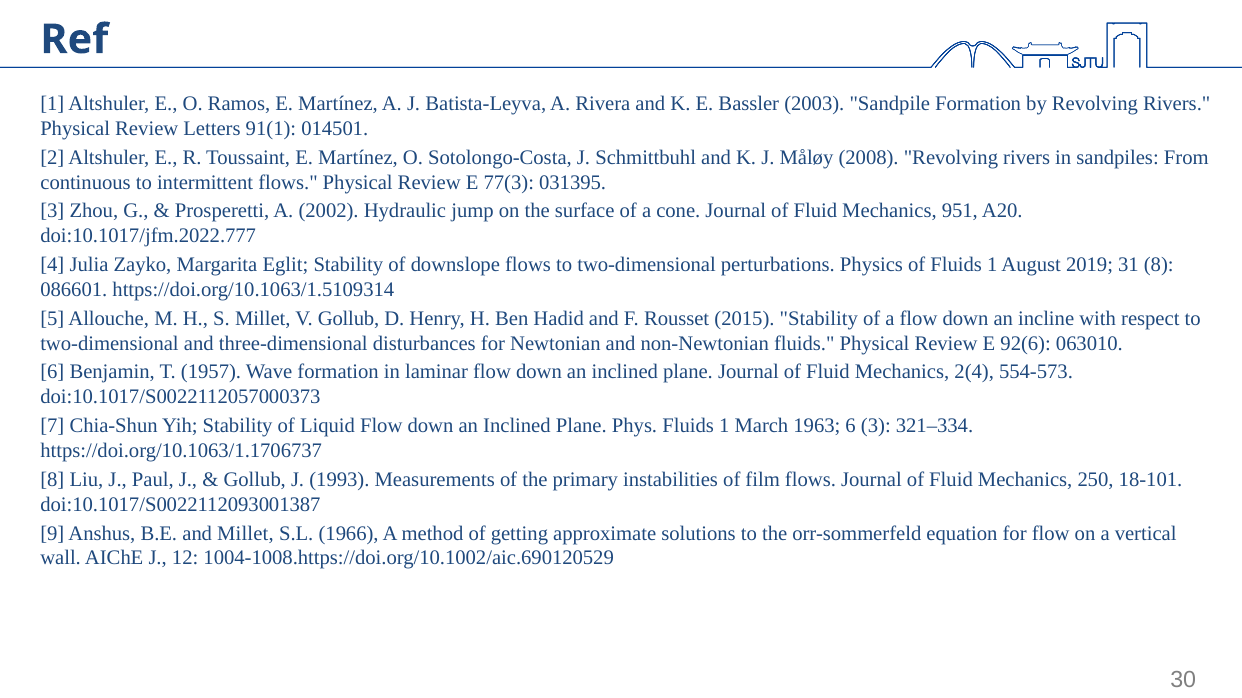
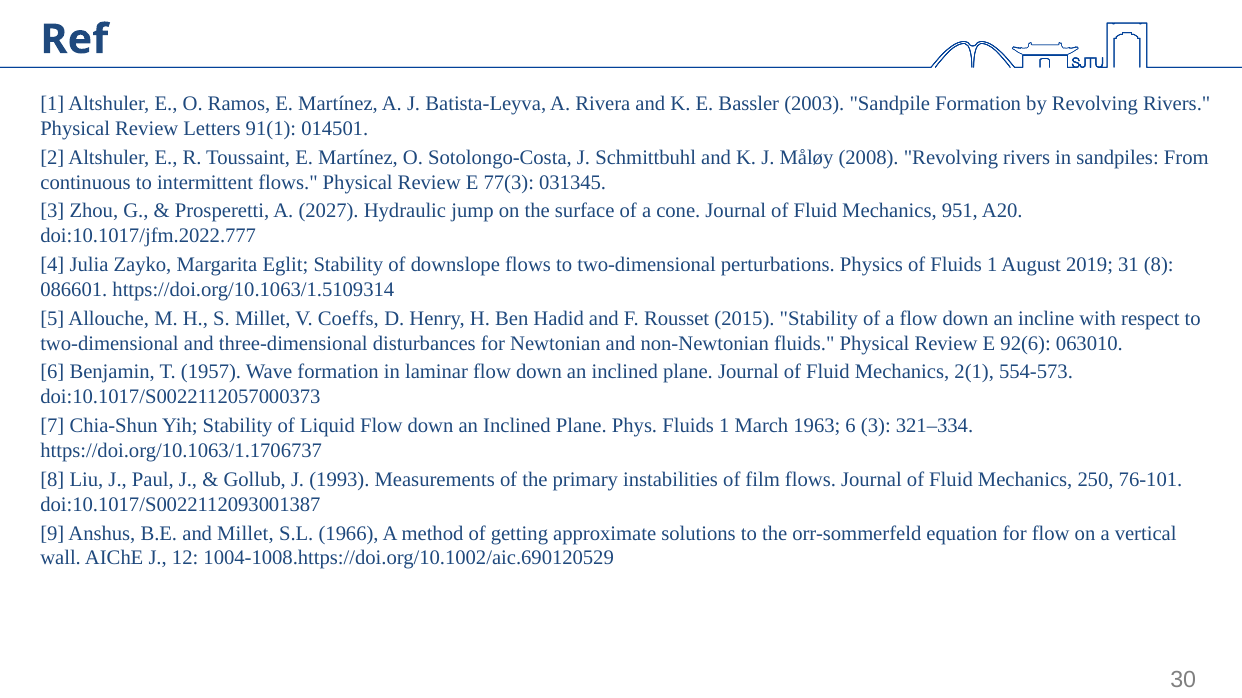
031395: 031395 -> 031345 (573, 182)
2002: 2002 -> 2027 (329, 211)
V Gollub: Gollub -> Coeffs (348, 319)
2(4: 2(4 -> 2(1 (974, 372)
18-101: 18-101 -> 76-101 (1151, 480)
